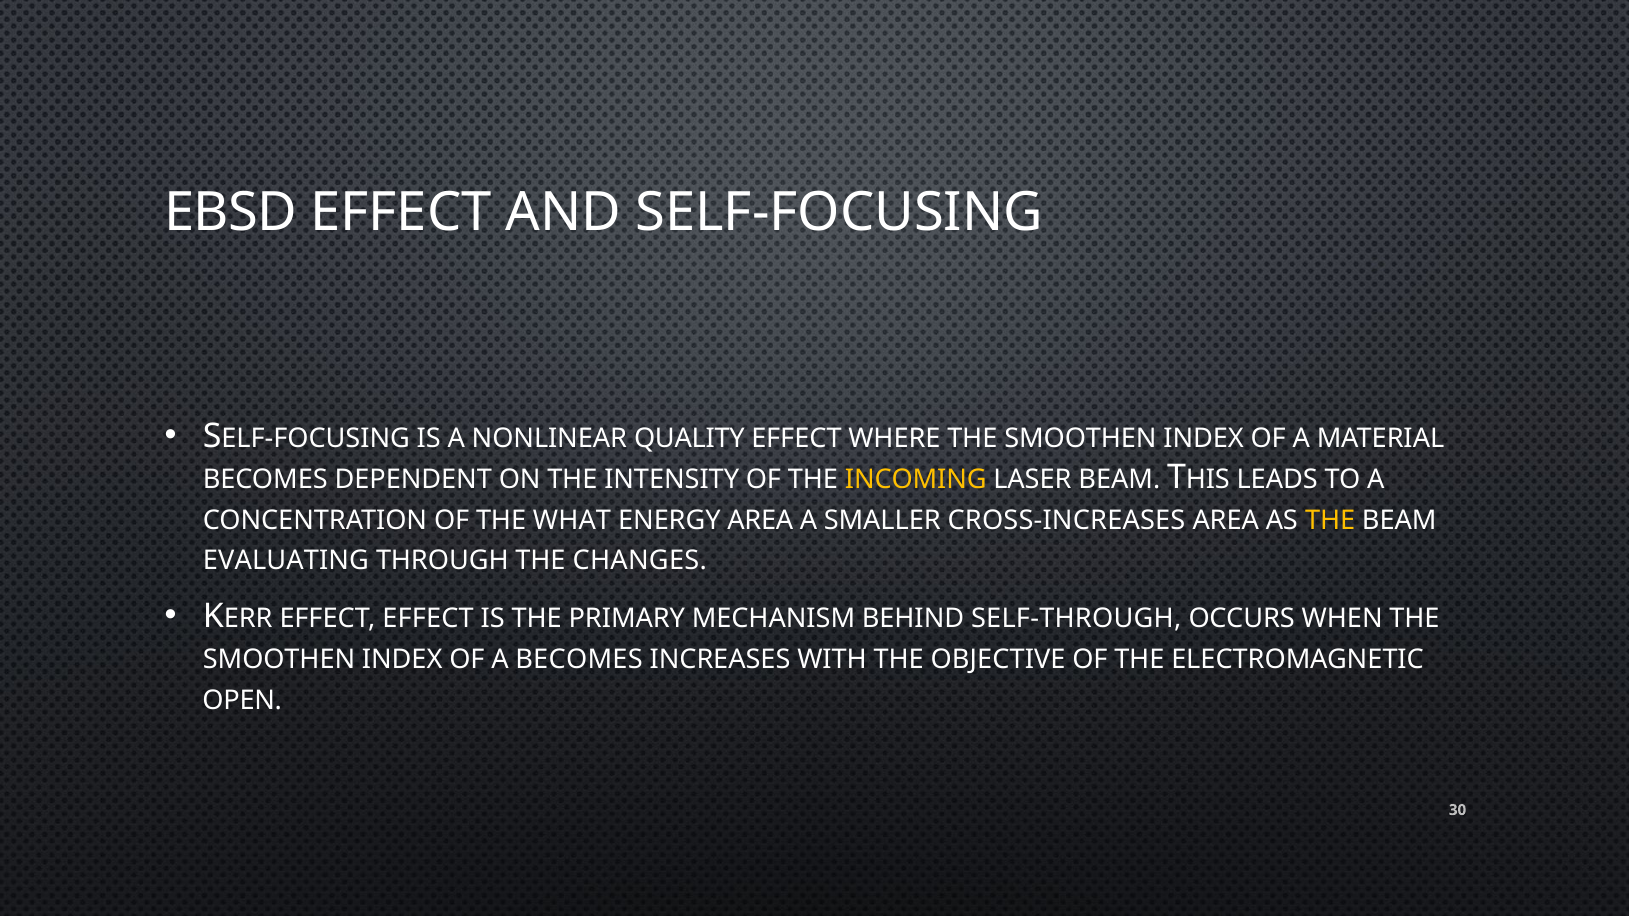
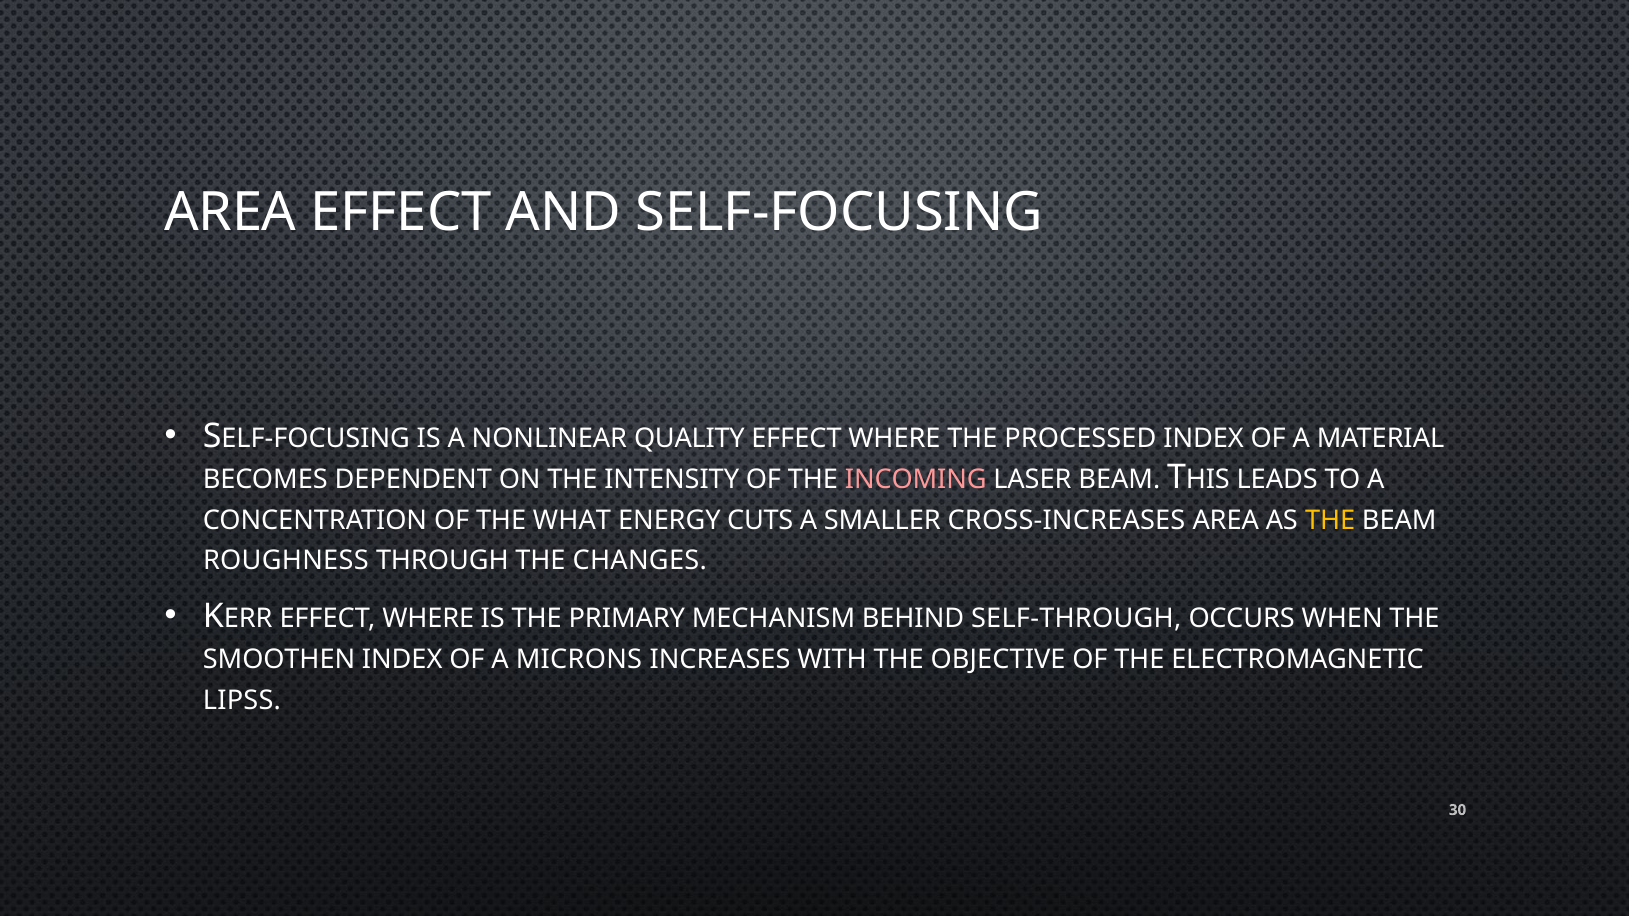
EBSD: EBSD -> AREA (231, 212)
WHERE THE SMOOTHEN: SMOOTHEN -> PROCESSED (1080, 439)
INCOMING colour: yellow -> pink (916, 480)
ENERGY AREA: AREA -> CUTS (760, 520)
EVALUATING: EVALUATING -> ROUGHNESS (286, 561)
EFFECT: EFFECT -> WHERE (428, 619)
A BECOMES: BECOMES -> MICRONS (579, 660)
OPEN: OPEN -> LIPSS (242, 700)
